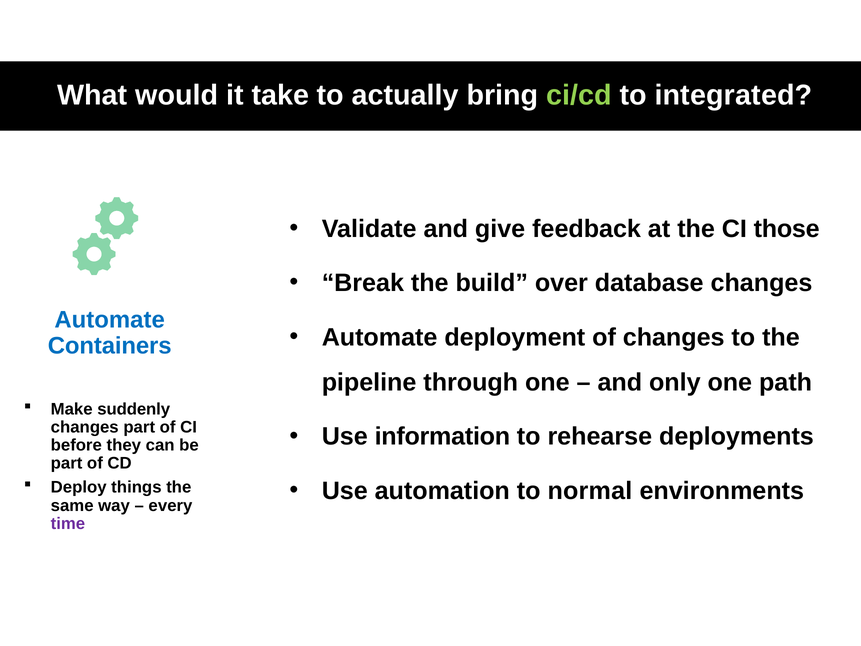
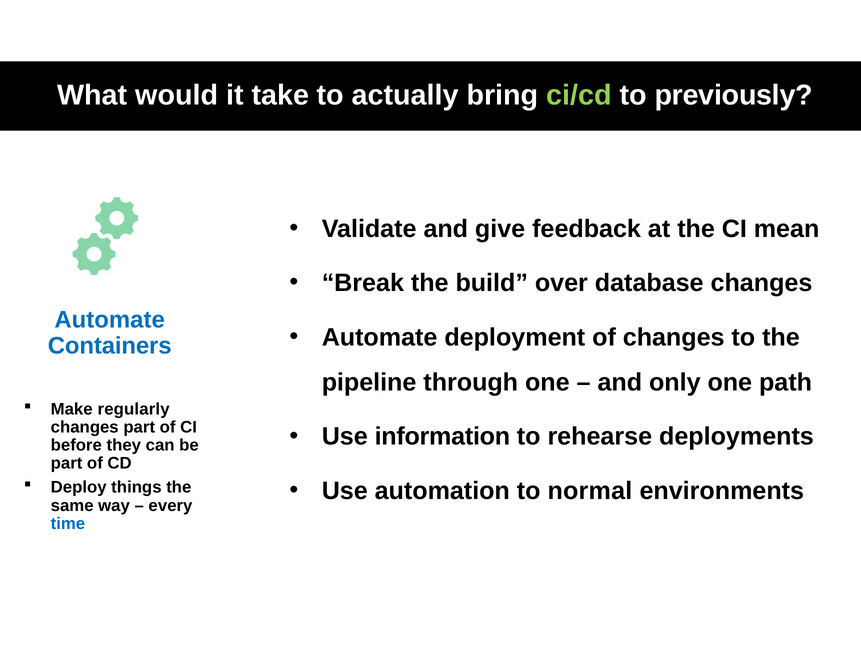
integrated: integrated -> previously (734, 95)
those: those -> mean (787, 229)
suddenly: suddenly -> regularly (134, 409)
time colour: purple -> blue (68, 523)
